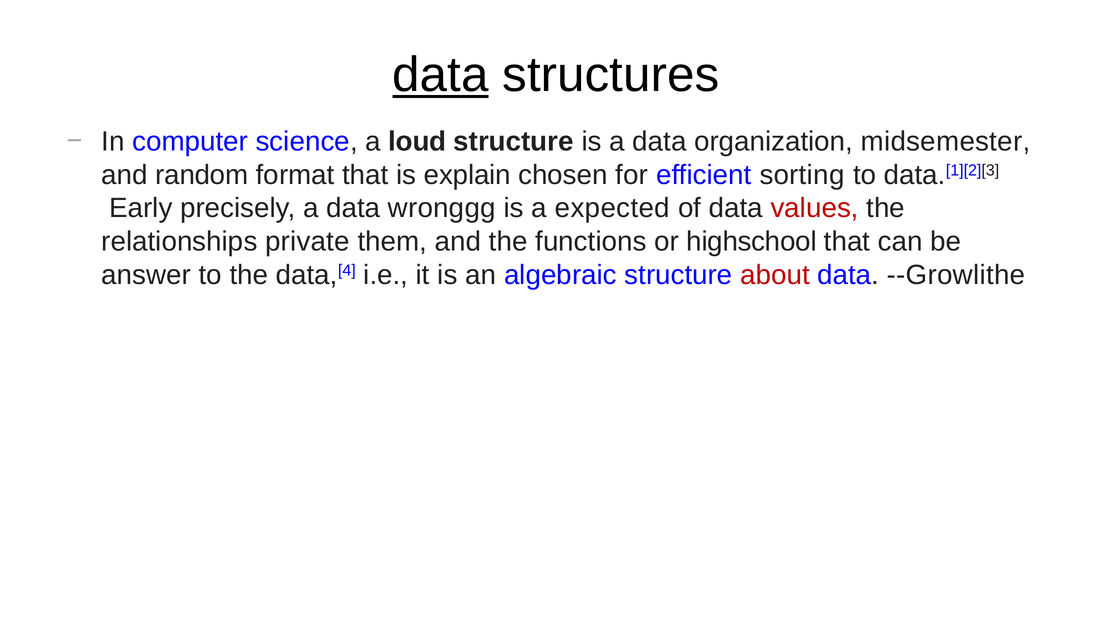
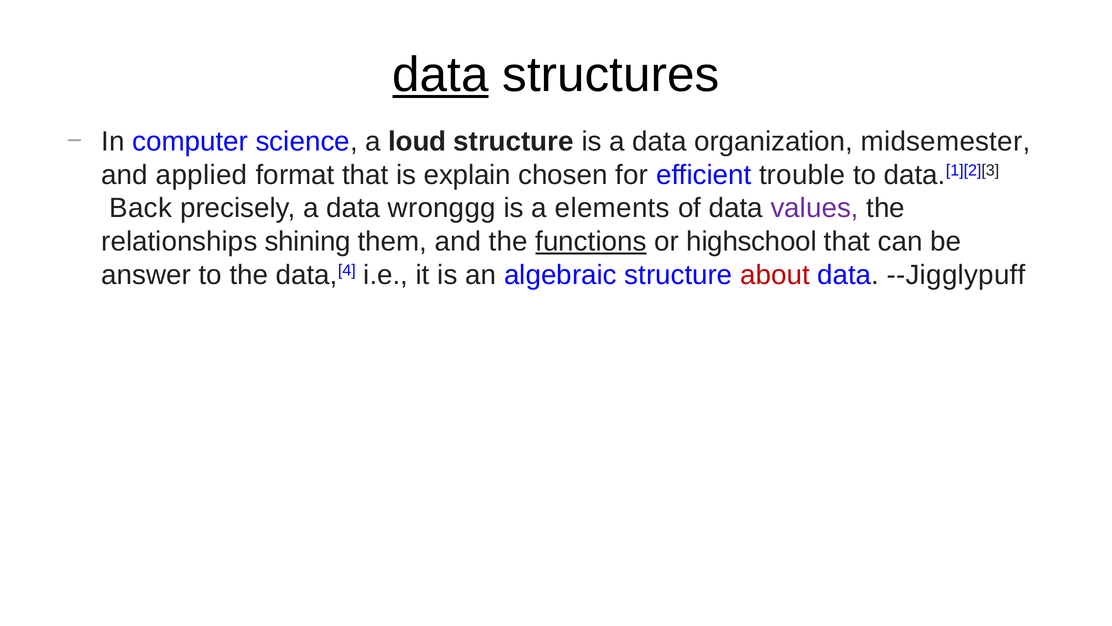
random: random -> applied (202, 175)
sorting: sorting -> trouble (802, 175)
Early: Early -> Back (141, 208)
expected: expected -> elements (612, 208)
values colour: red -> purple (815, 208)
private: private -> shining (308, 241)
functions underline: none -> present (591, 241)
--Growlithe: --Growlithe -> --Jigglypuff (956, 275)
